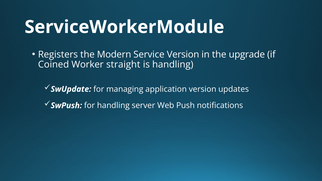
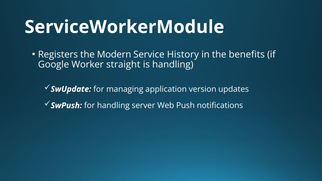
Service Version: Version -> History (183, 54)
upgrade: upgrade -> benefits (247, 54)
Coined: Coined -> Google (54, 65)
